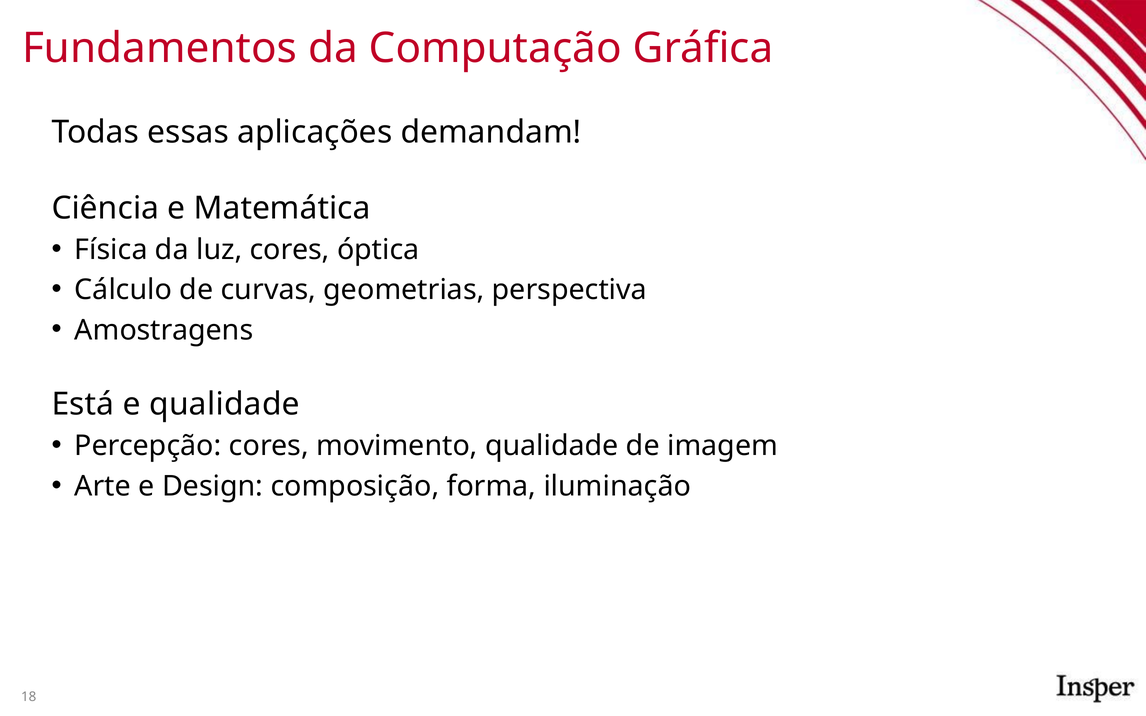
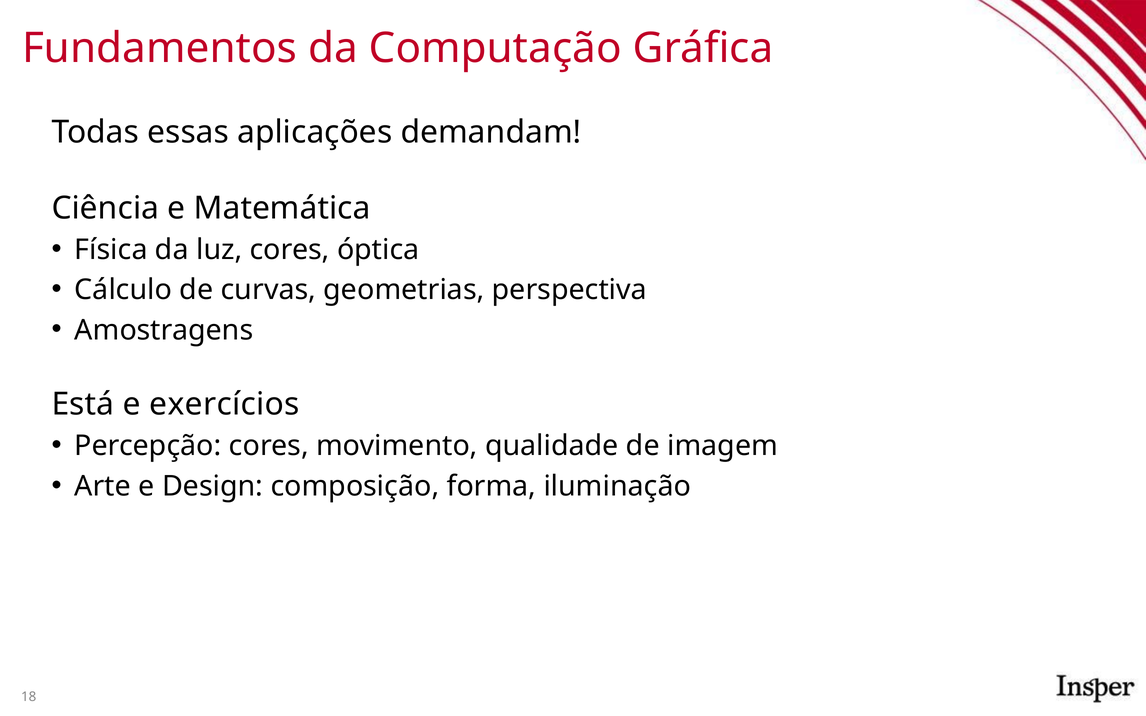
e qualidade: qualidade -> exercícios (225, 404)
